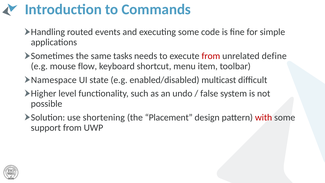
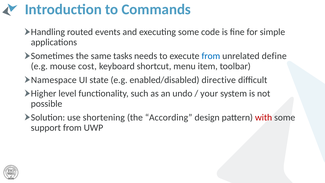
from colour: red -> blue (211, 56)
flow: flow -> cost (87, 66)
multicast: multicast -> directive (219, 80)
false: false -> your (209, 93)
Placement: Placement -> According (169, 117)
